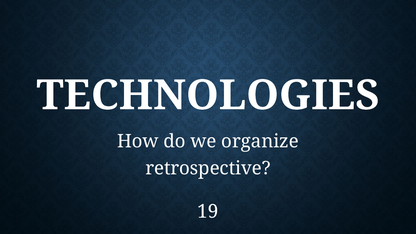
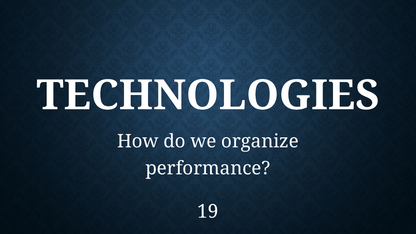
retrospective: retrospective -> performance (208, 168)
